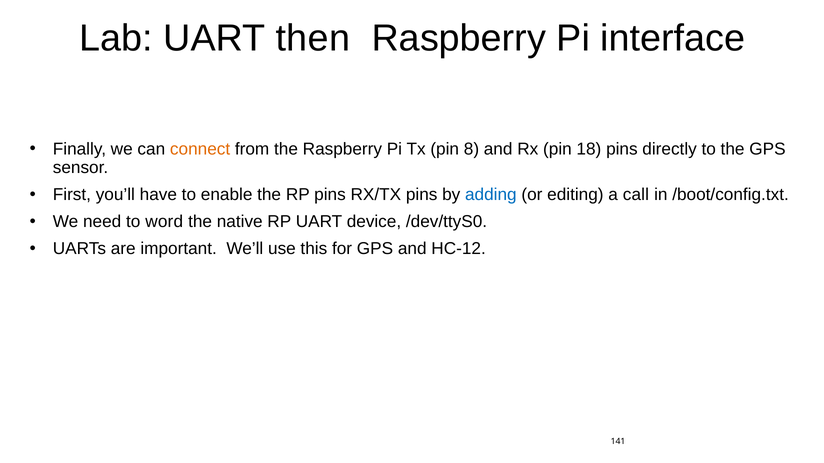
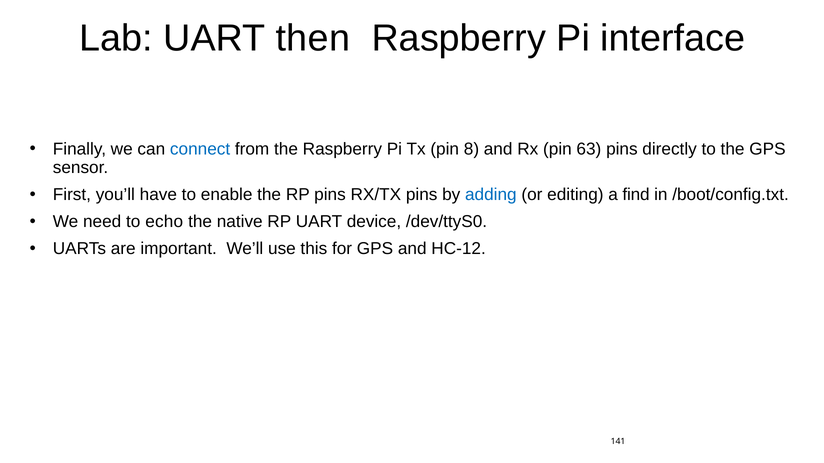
connect colour: orange -> blue (200, 149)
18: 18 -> 63 (589, 149)
call: call -> find (636, 195)
word: word -> echo (164, 222)
